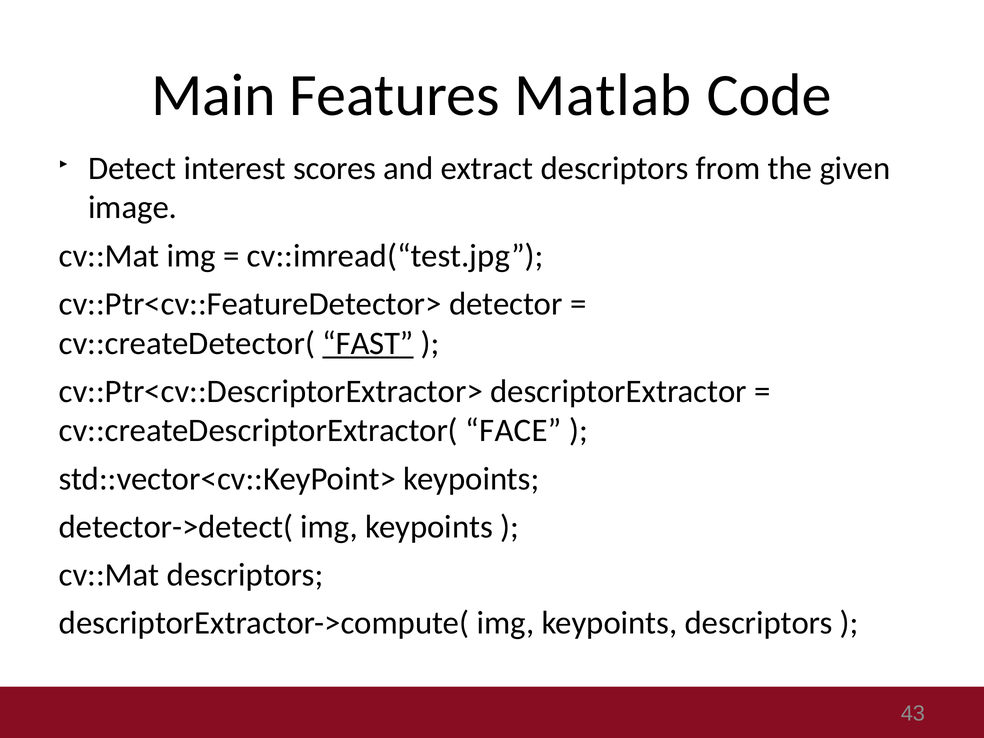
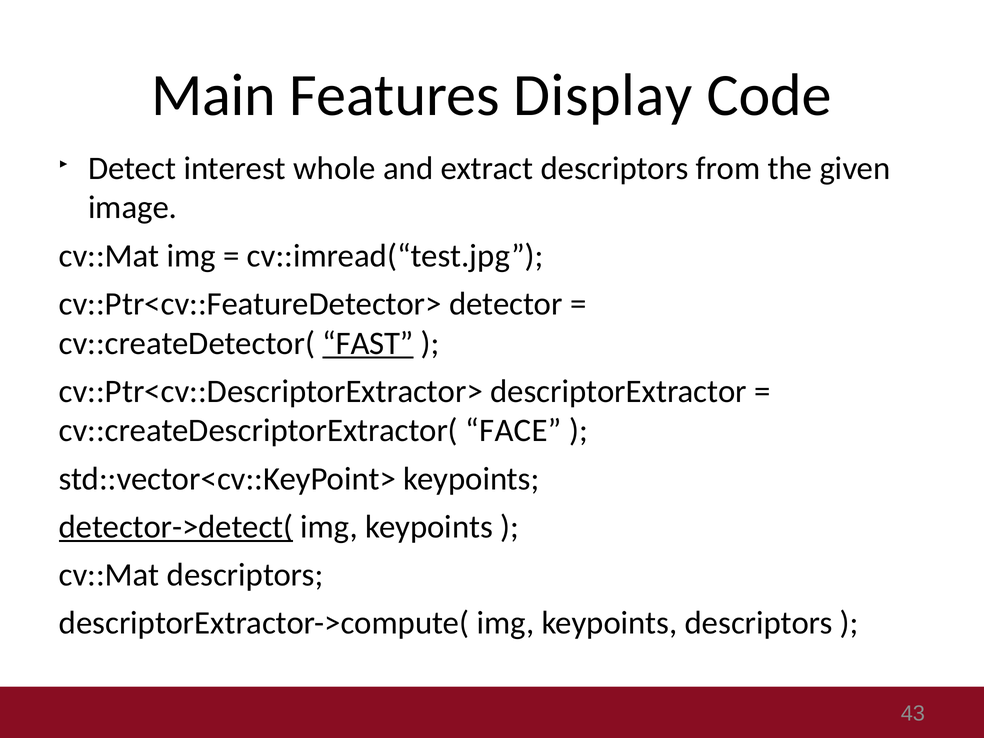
Matlab: Matlab -> Display (603, 95)
scores: scores -> whole (334, 168)
detector->detect( underline: none -> present (176, 527)
